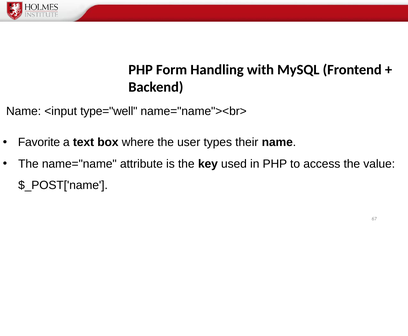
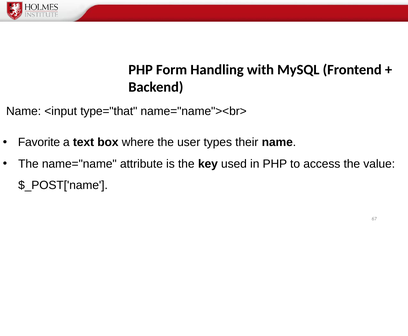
type="well: type="well -> type="that (109, 111)
